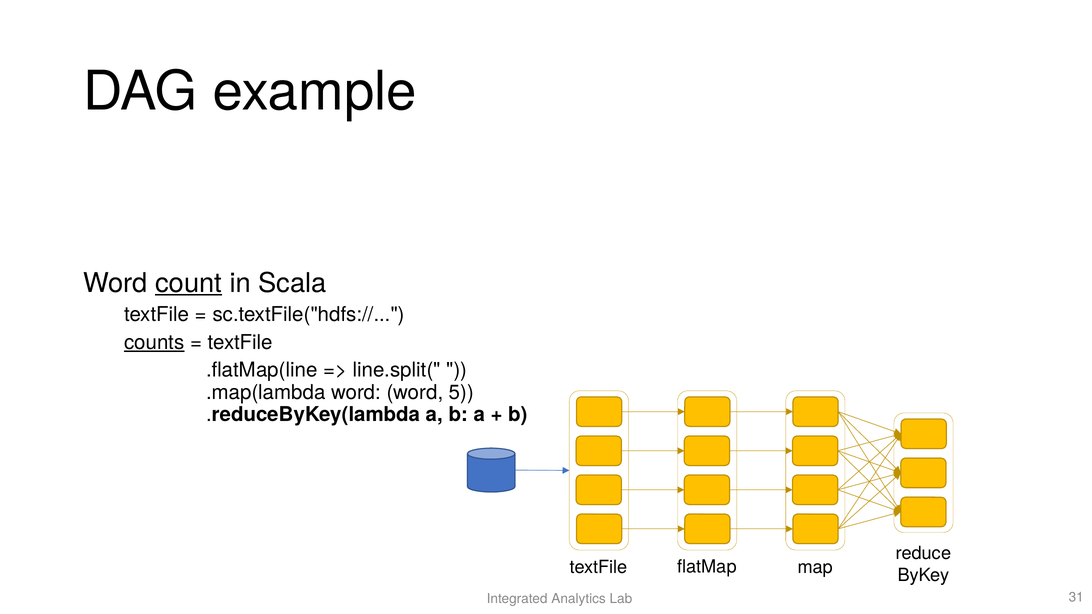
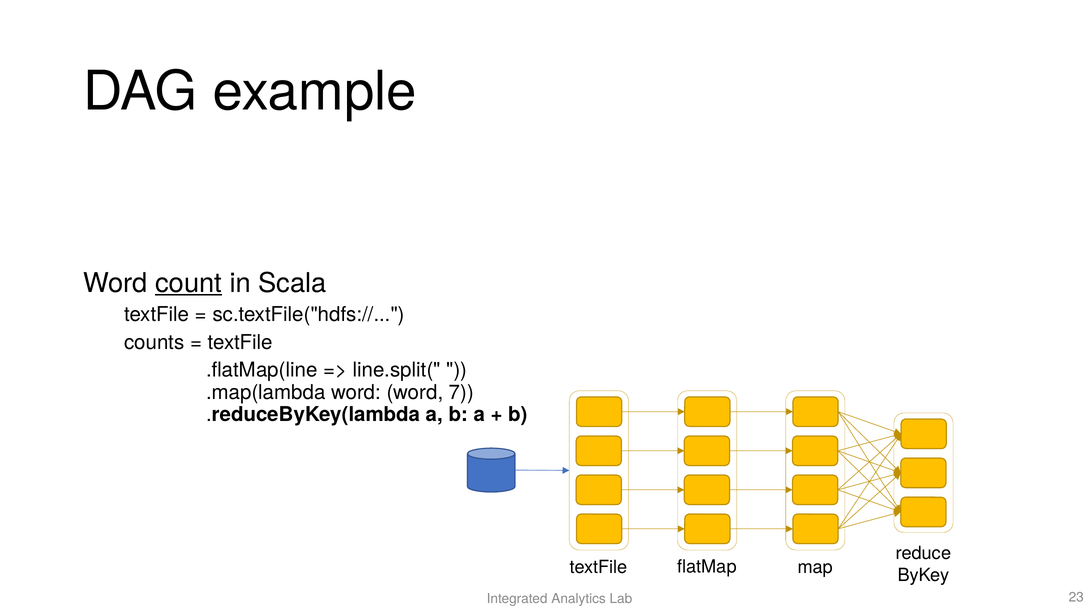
counts underline: present -> none (154, 343)
5: 5 -> 7 (461, 392)
31: 31 -> 23 (1076, 597)
